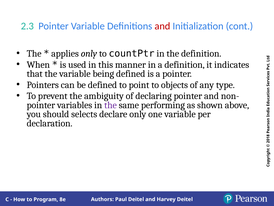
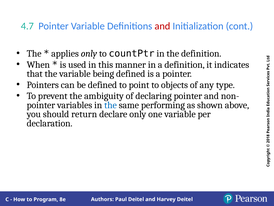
2.3: 2.3 -> 4.7 (27, 26)
the colour: purple -> blue (110, 105)
selects: selects -> return (84, 114)
